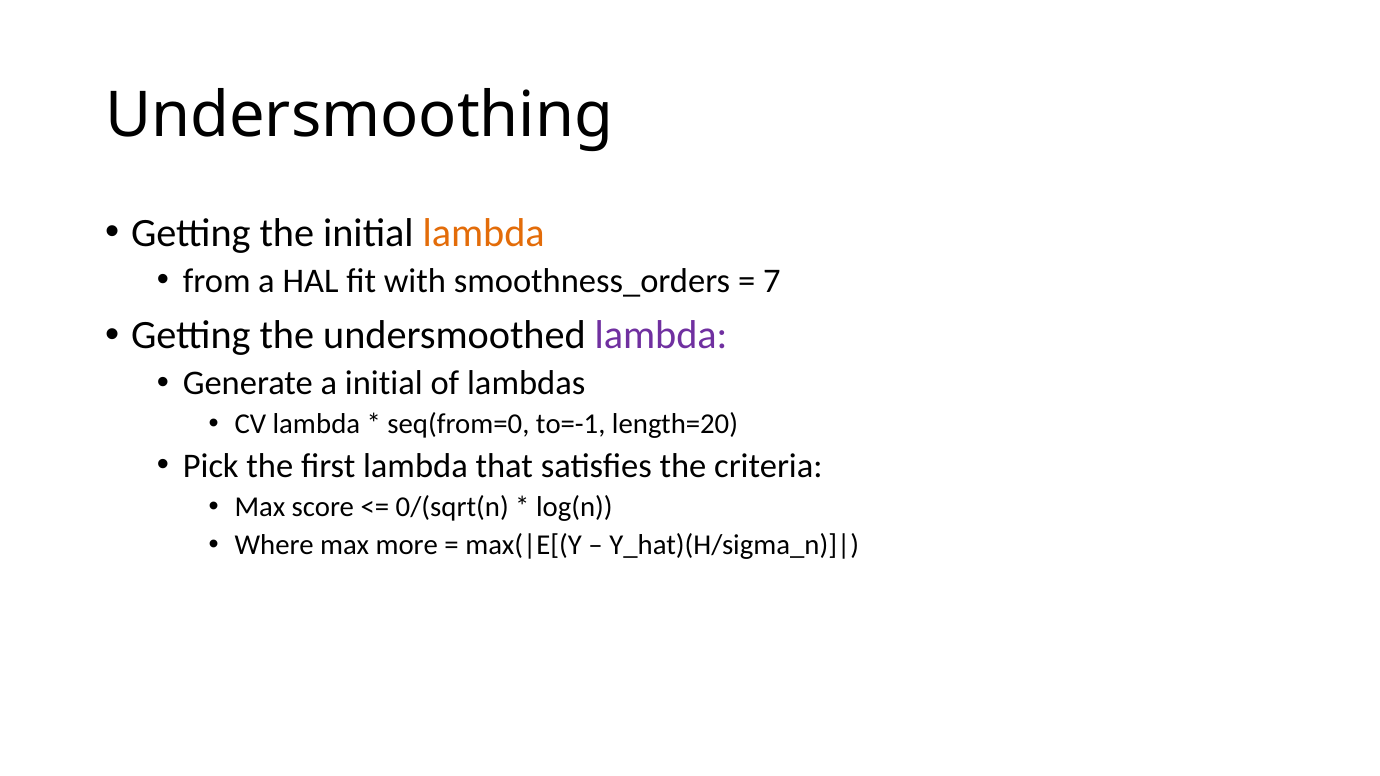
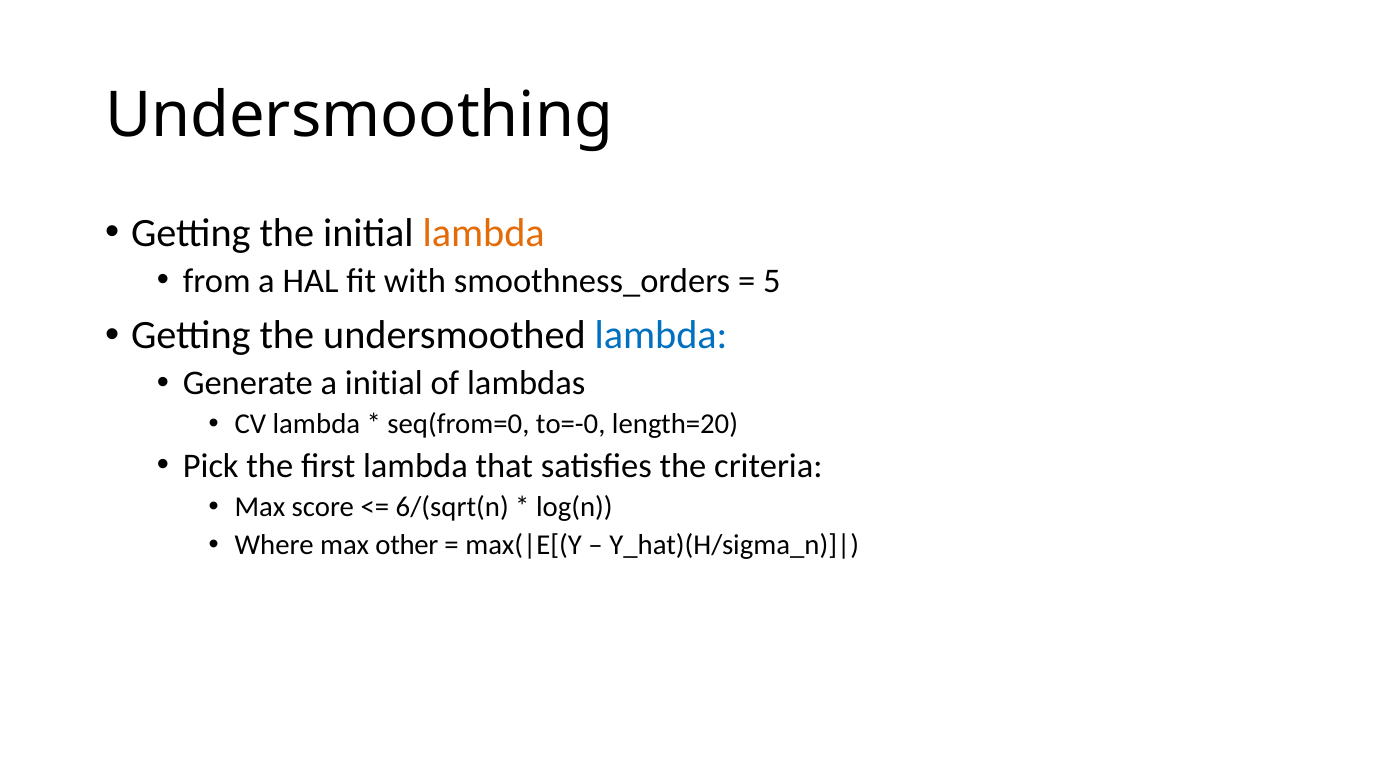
7: 7 -> 5 (772, 281)
lambda colour: purple -> blue (661, 336)
to=-1: to=-1 -> to=-0 (571, 425)
0/(sqrt(n: 0/(sqrt(n -> 6/(sqrt(n (452, 507)
more: more -> other (407, 545)
